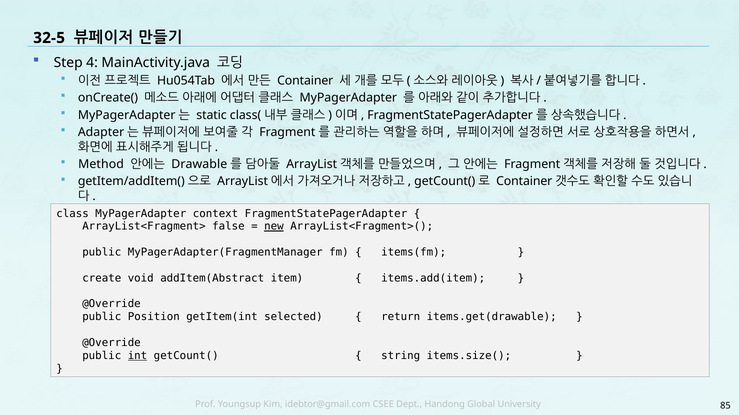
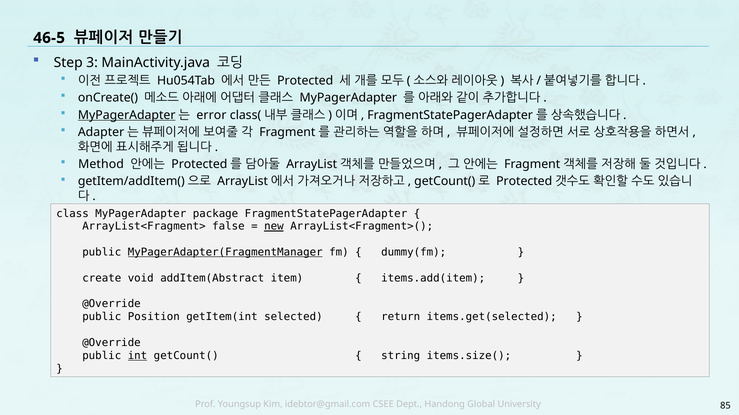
32-5: 32-5 -> 46-5 (49, 38)
4: 4 -> 3 (92, 63)
Container: Container -> Protected (305, 81)
MyPagerAdapter underline: none -> present (127, 115)
static: static -> error (211, 115)
Drawable: Drawable -> Protected (199, 165)
Container: Container -> Protected (524, 182)
context: context -> package (216, 214)
MyPagerAdapter(FragmentManager underline: none -> present (225, 253)
items(fm: items(fm -> dummy(fm (414, 253)
items.get(drawable: items.get(drawable -> items.get(selected (492, 317)
